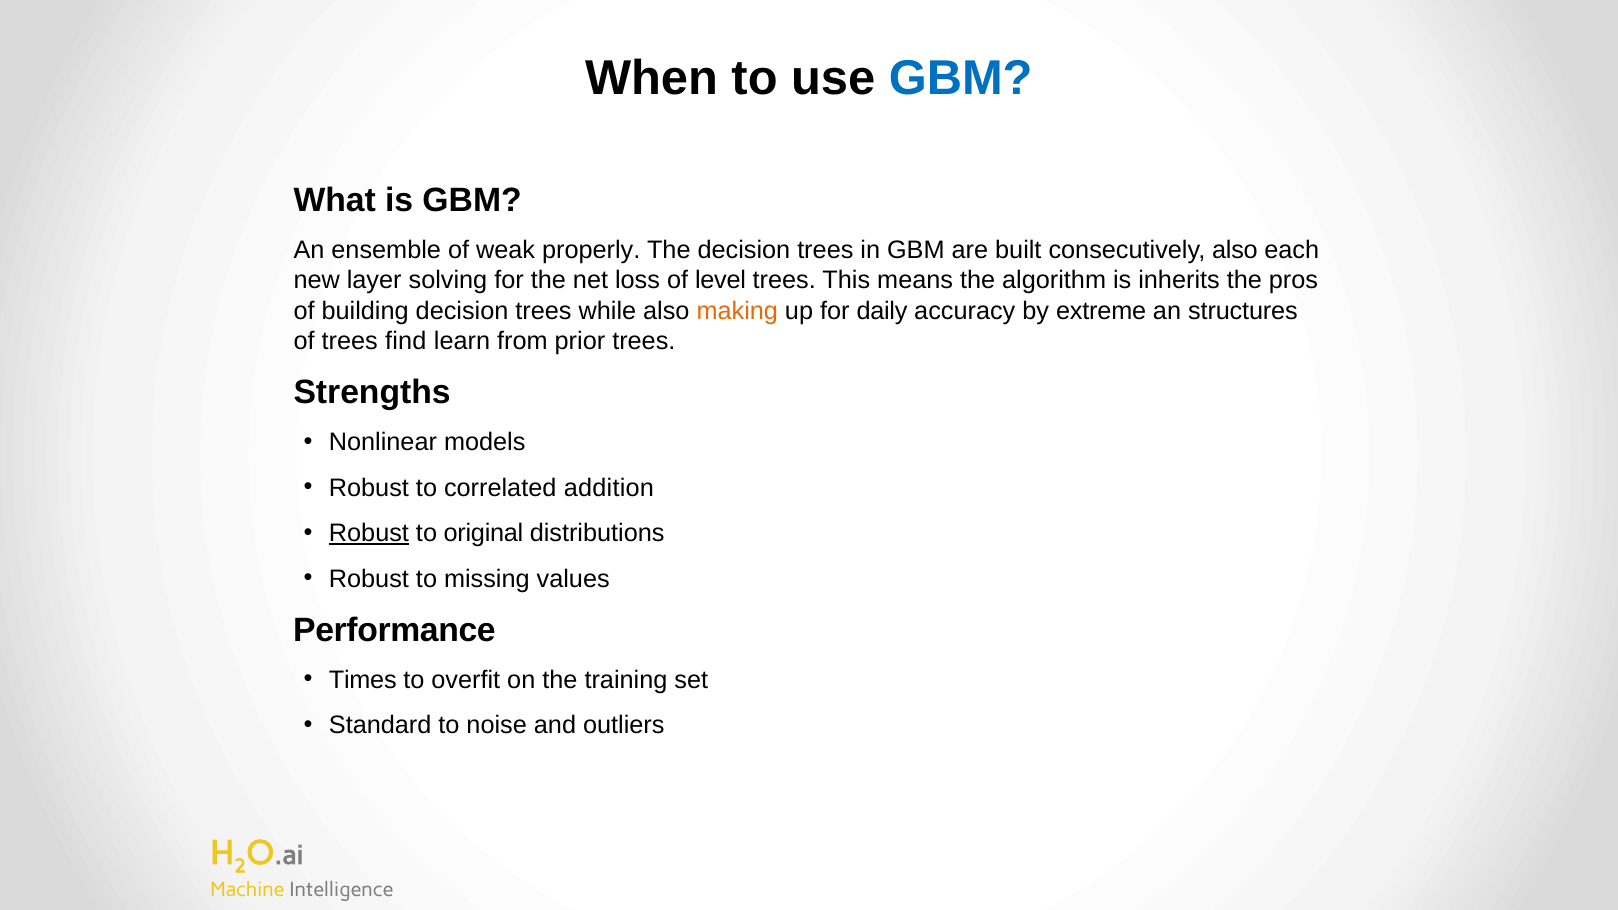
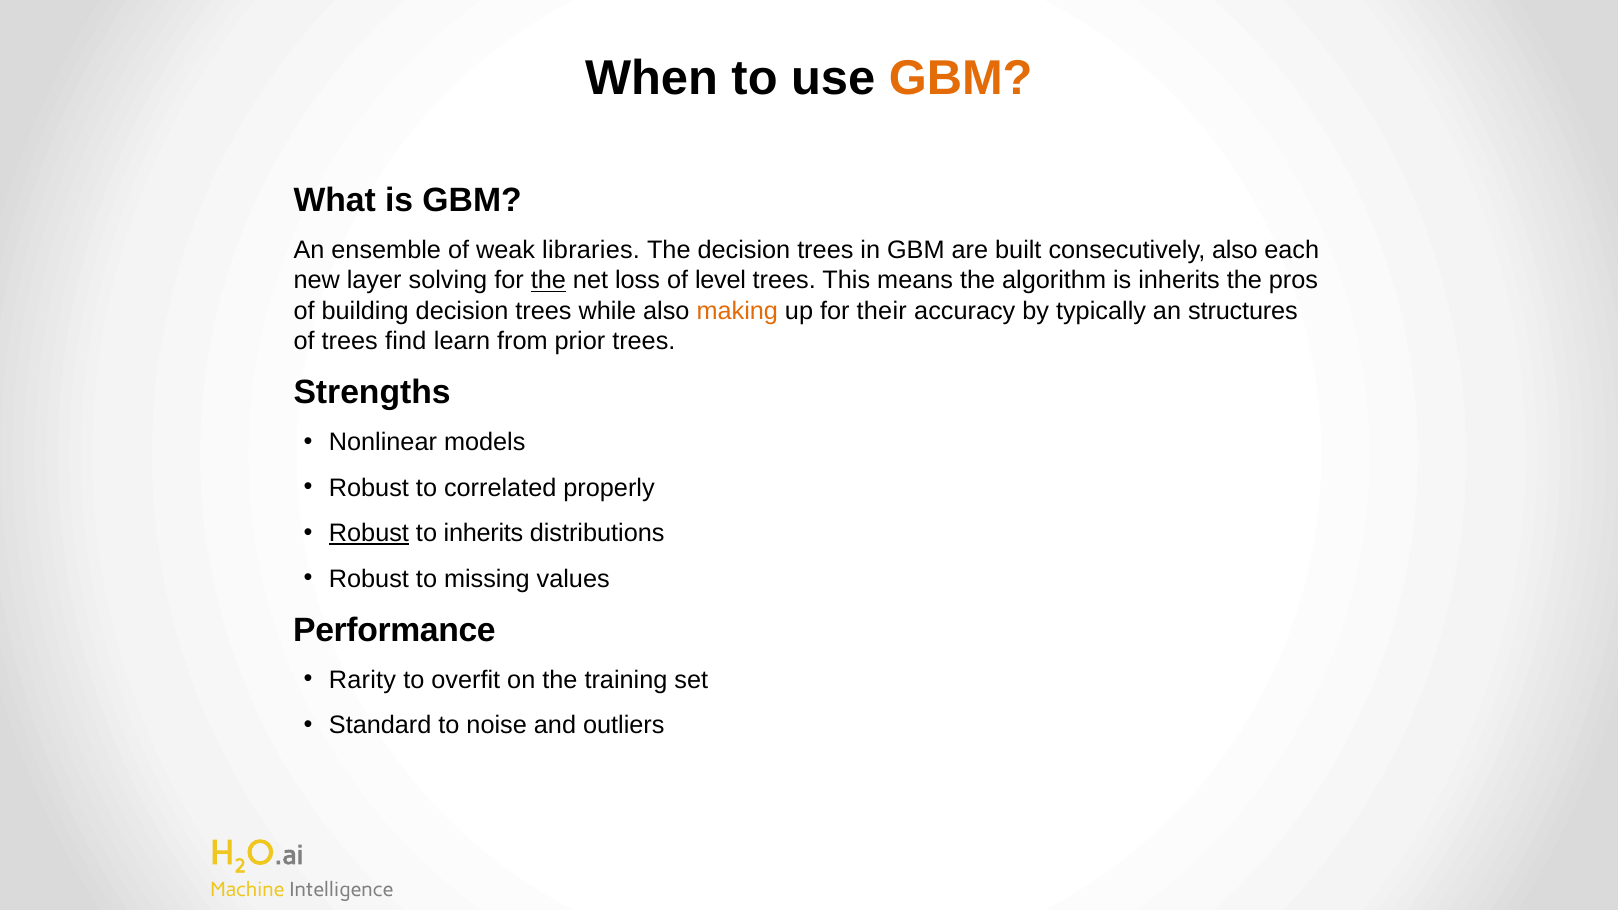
GBM colour: blue -> orange (961, 79)
properly: properly -> libraries (591, 250)
the underline: none -> present (548, 281)
daily: daily -> their (882, 311)
extreme: extreme -> typically (1101, 311)
addition: addition -> properly (609, 488)
to original: original -> inherits (483, 533)
Times: Times -> Rarity (363, 680)
